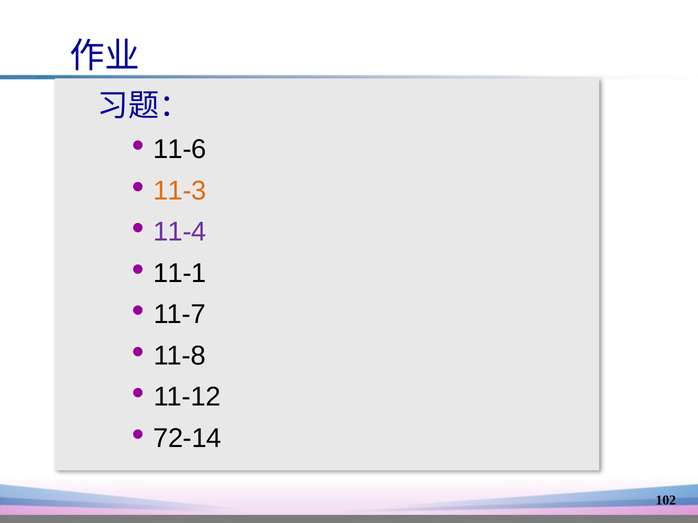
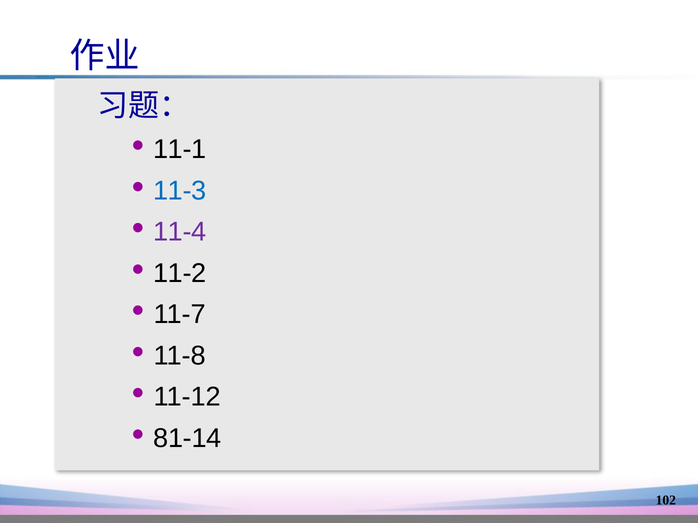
11-6: 11-6 -> 11-1 (180, 150)
11-3 colour: orange -> blue (180, 191)
11-1: 11-1 -> 11-2 (180, 273)
72-14: 72-14 -> 81-14 (187, 439)
